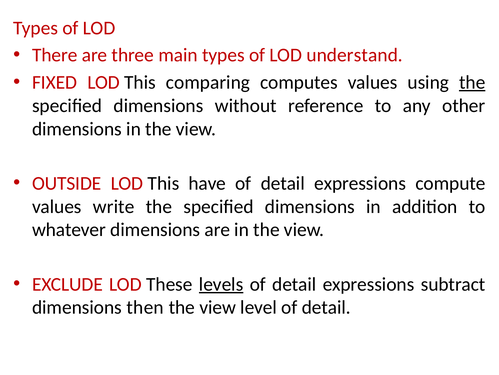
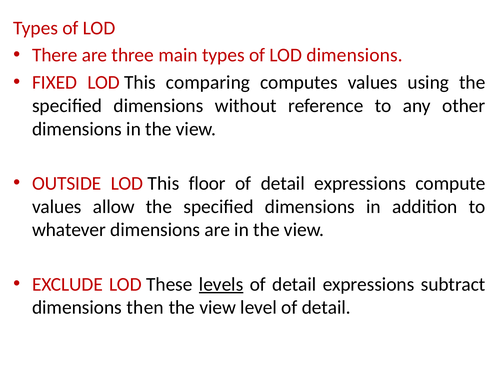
LOD understand: understand -> dimensions (355, 55)
the underline: present -> none (472, 82)
have: have -> floor (207, 183)
write: write -> allow (114, 206)
